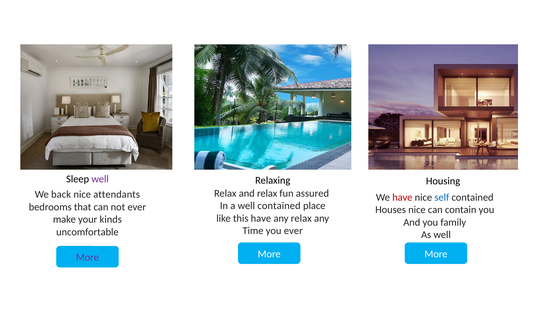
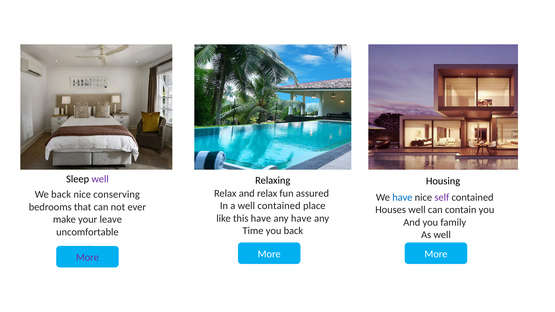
attendants: attendants -> conserving (117, 195)
have colour: red -> blue (402, 197)
self colour: blue -> purple (442, 197)
Houses nice: nice -> well (417, 210)
any relax: relax -> have (301, 218)
kinds: kinds -> leave (111, 220)
you ever: ever -> back (293, 231)
